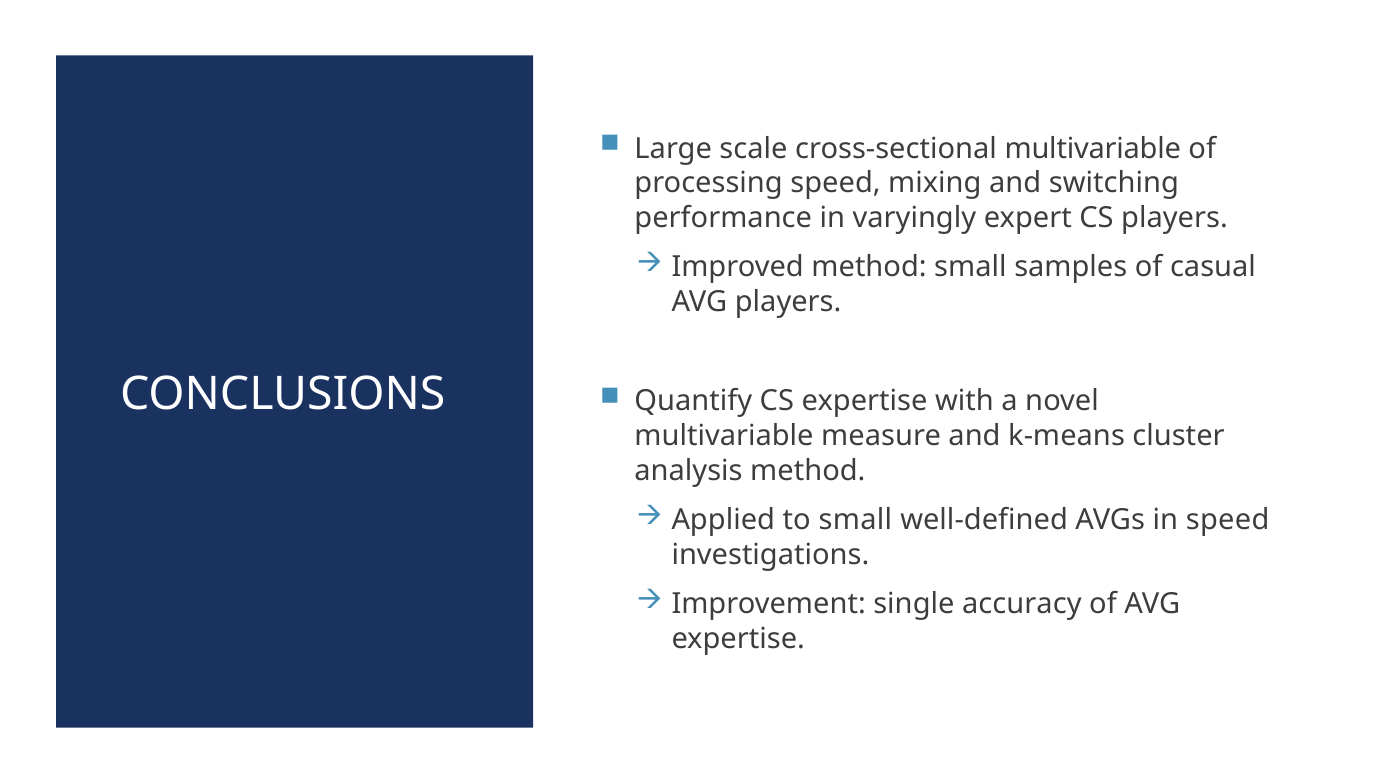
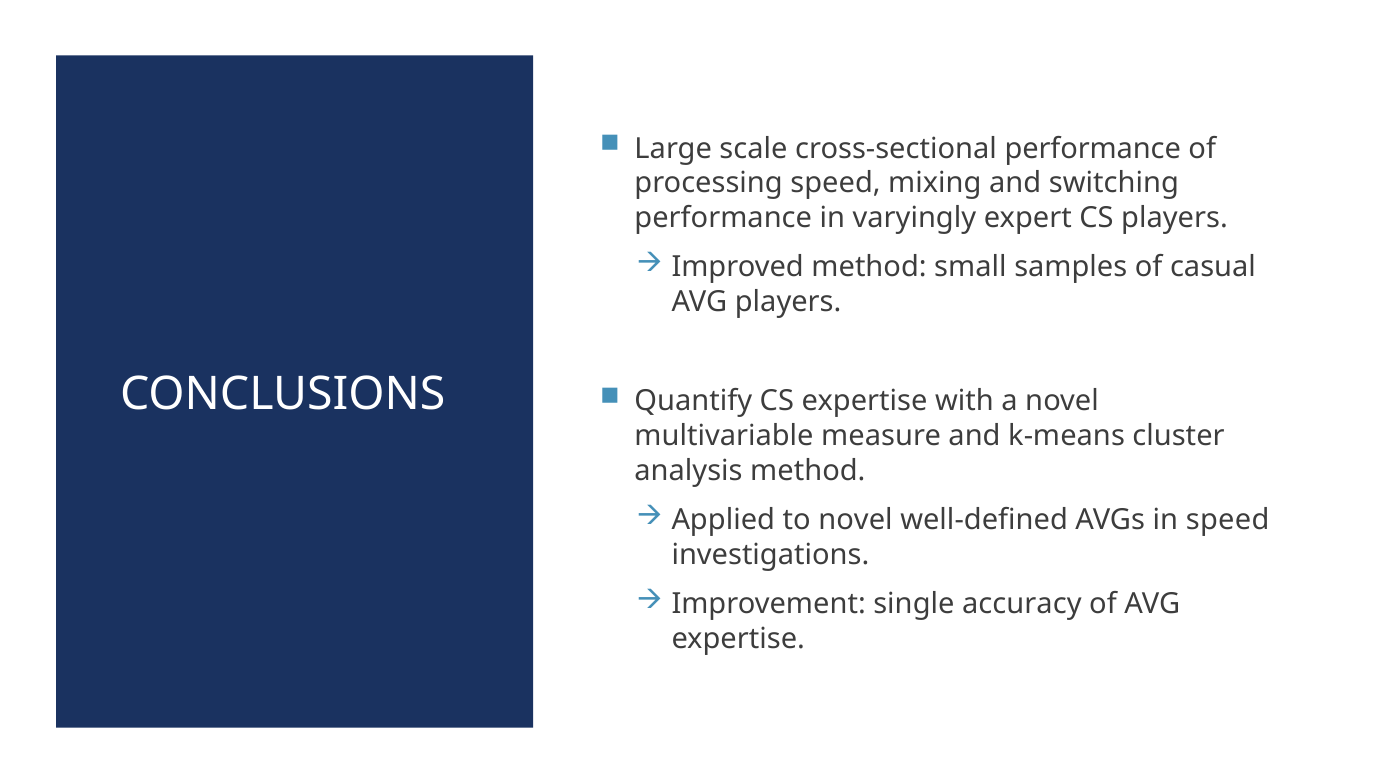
cross-sectional multivariable: multivariable -> performance (1093, 149)
to small: small -> novel (855, 520)
